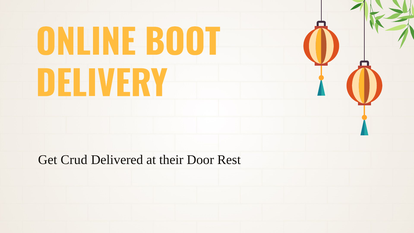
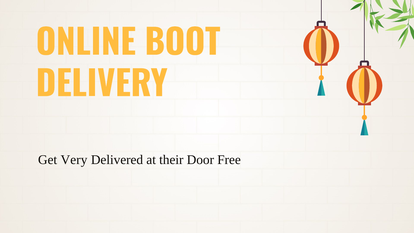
Crud: Crud -> Very (74, 160)
Rest: Rest -> Free (229, 160)
